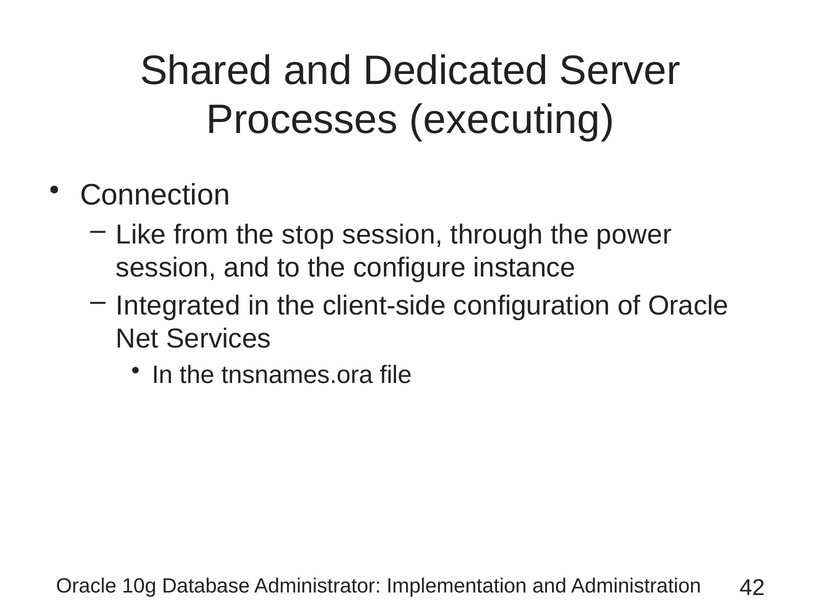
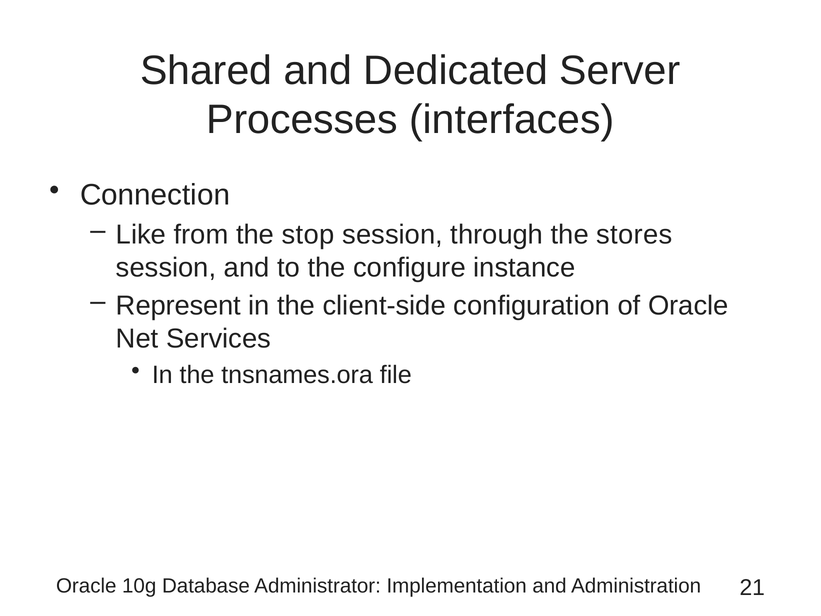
executing: executing -> interfaces (512, 120)
power: power -> stores (634, 235)
Integrated: Integrated -> Represent (178, 306)
42: 42 -> 21 (752, 587)
